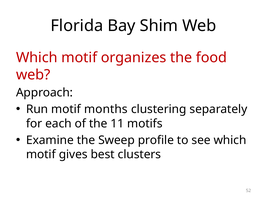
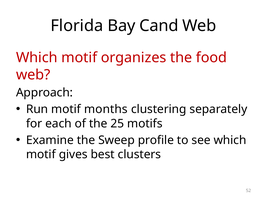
Shim: Shim -> Cand (159, 26)
11: 11 -> 25 (117, 124)
